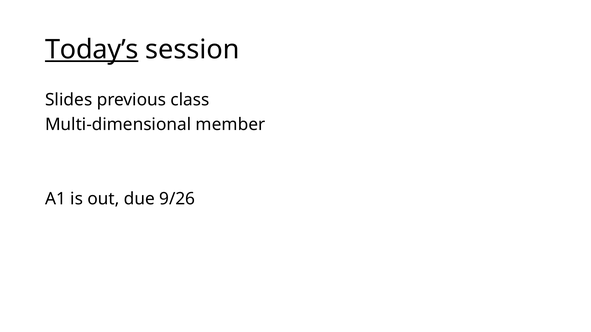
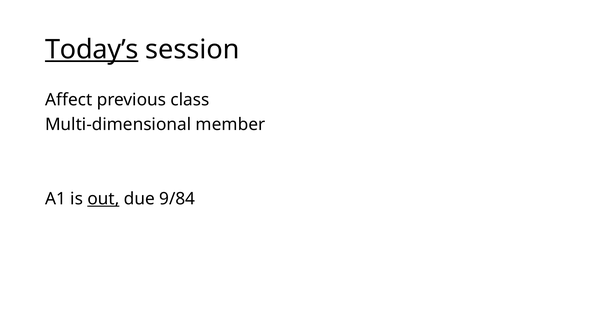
Slides: Slides -> Affect (69, 100)
out underline: none -> present (103, 199)
9/26: 9/26 -> 9/84 (177, 199)
